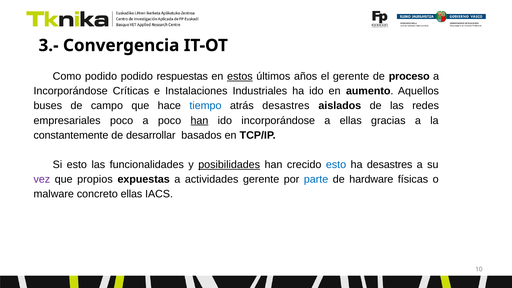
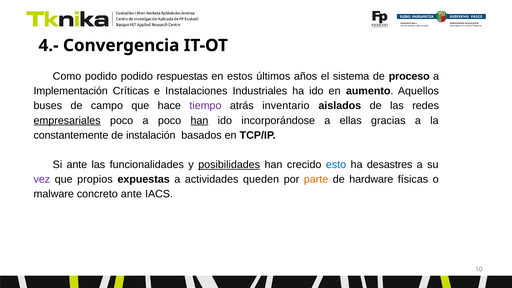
3.-: 3.- -> 4.- (49, 45)
estos underline: present -> none (240, 76)
el gerente: gerente -> sistema (351, 76)
Incorporándose: Incorporándose -> Implementación (71, 91)
tiempo colour: blue -> purple (205, 106)
atrás desastres: desastres -> inventario (286, 106)
empresariales underline: none -> present (67, 121)
desarrollar: desarrollar -> instalación (151, 135)
Si esto: esto -> ante (77, 165)
actividades gerente: gerente -> queden (261, 179)
parte colour: blue -> orange (316, 179)
concreto ellas: ellas -> ante (131, 194)
